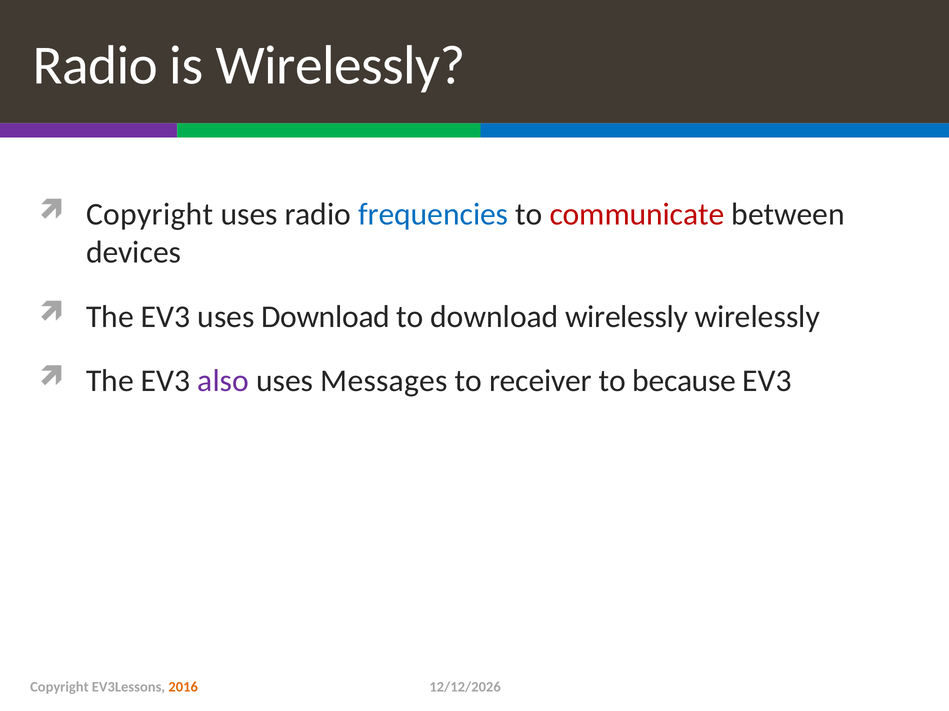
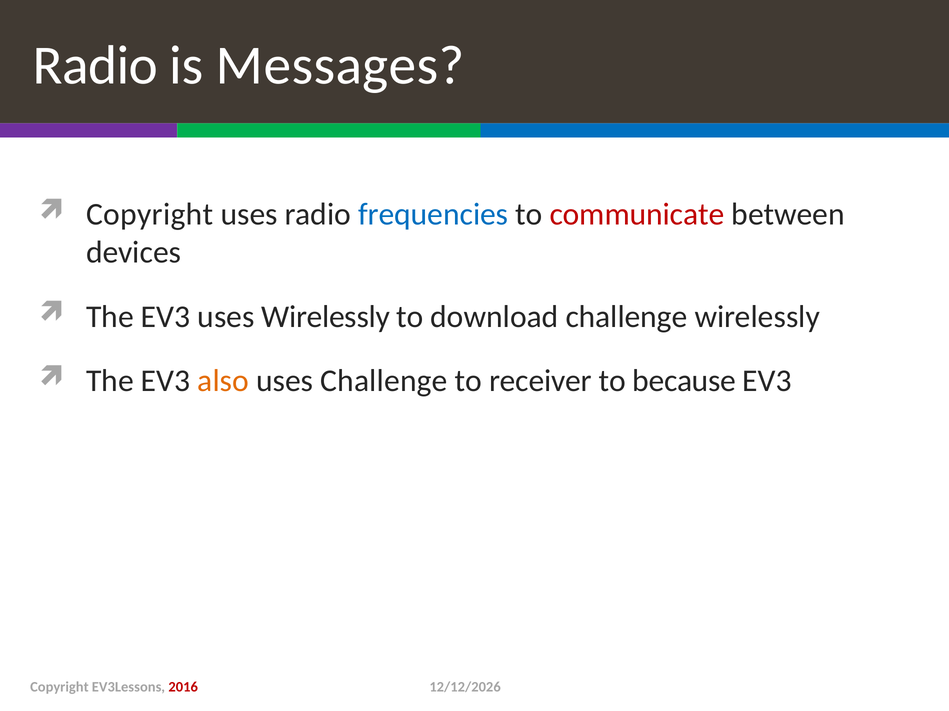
is Wirelessly: Wirelessly -> Messages (340, 66)
uses Download: Download -> Wirelessly (326, 317)
download wirelessly: wirelessly -> challenge (627, 317)
also colour: purple -> orange (223, 381)
uses Messages: Messages -> Challenge (384, 381)
2016 colour: orange -> red (183, 688)
